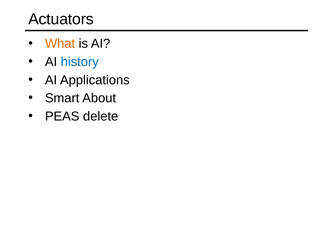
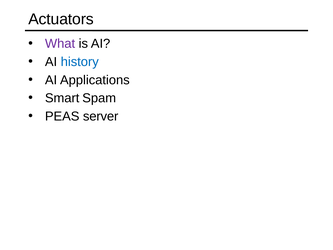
What colour: orange -> purple (60, 44)
About: About -> Spam (99, 98)
delete: delete -> server (101, 116)
